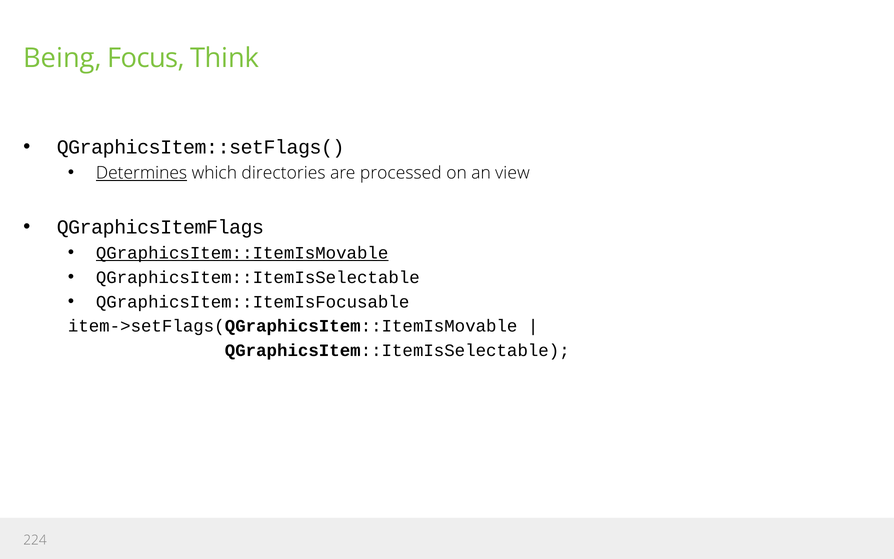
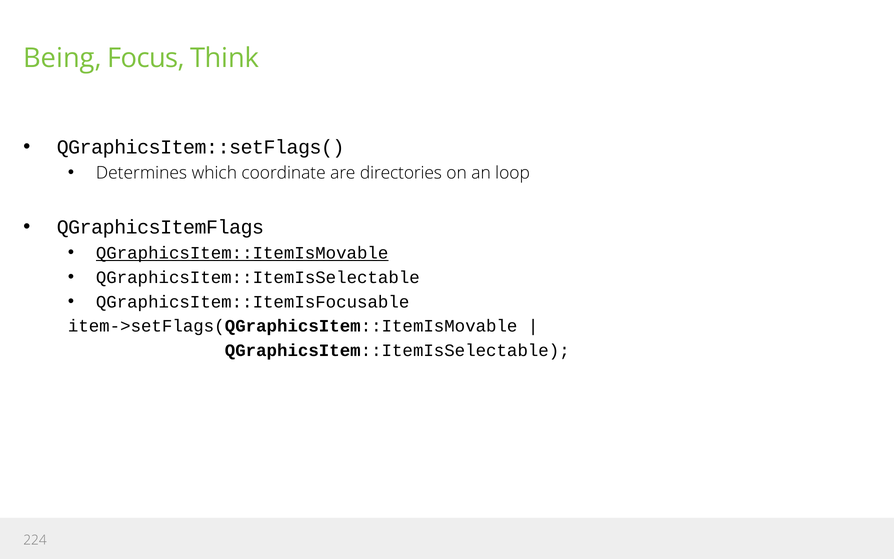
Determines underline: present -> none (141, 173)
directories: directories -> coordinate (284, 173)
processed: processed -> directories (401, 173)
view: view -> loop (513, 173)
